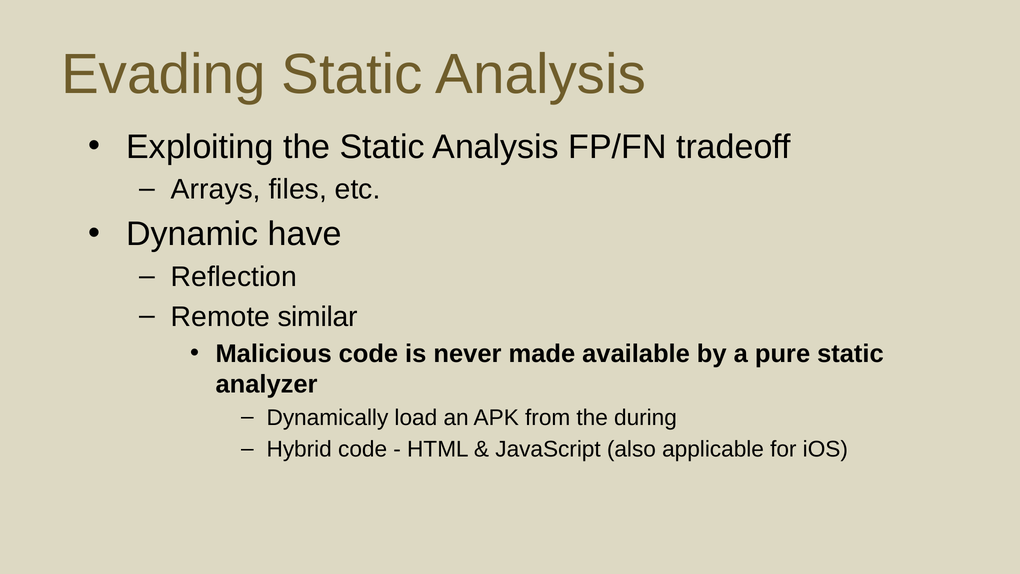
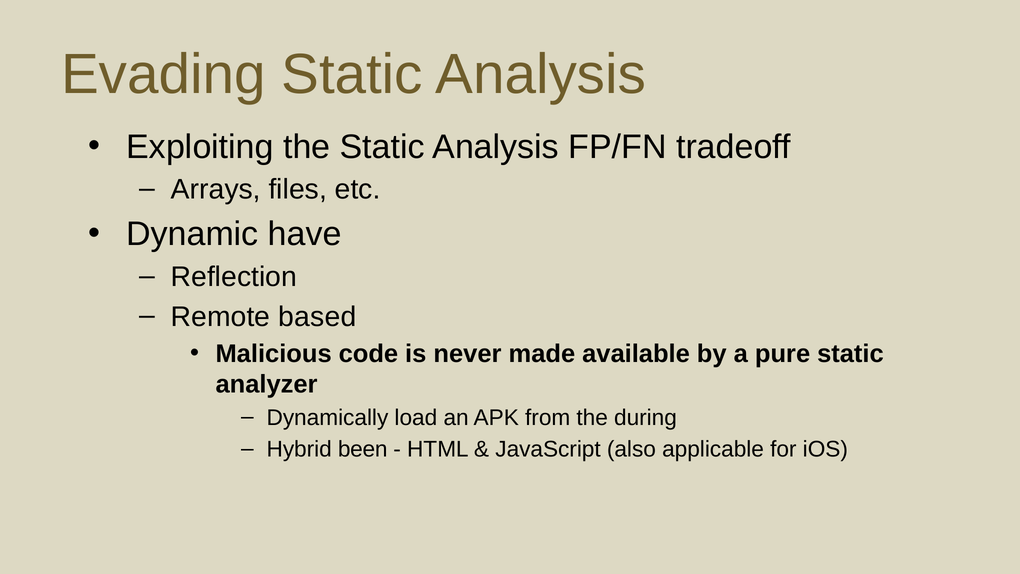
similar: similar -> based (317, 317)
Hybrid code: code -> been (363, 449)
